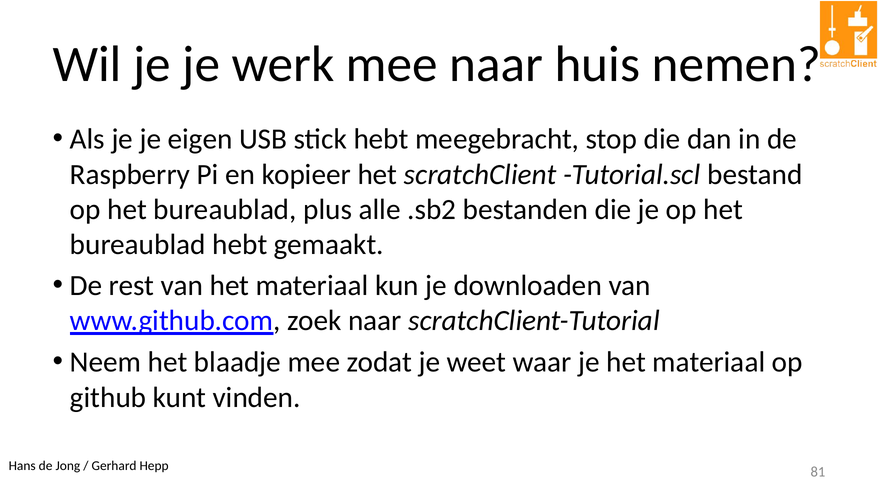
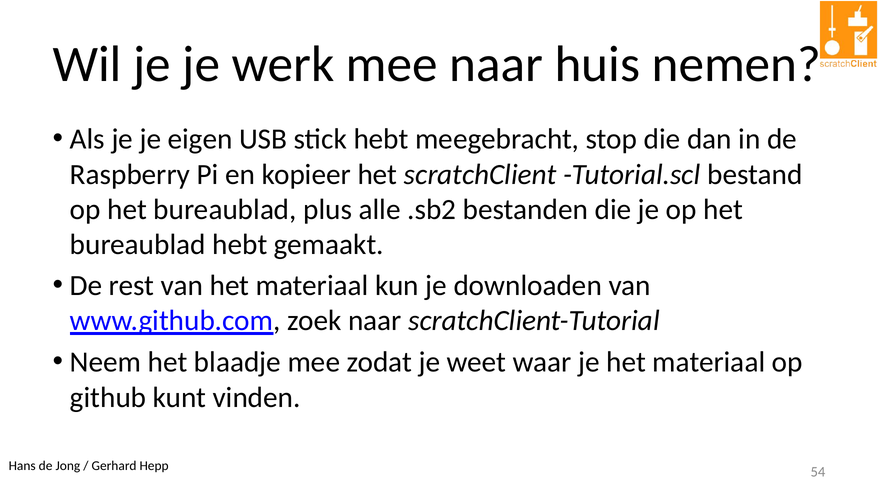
81: 81 -> 54 (818, 472)
